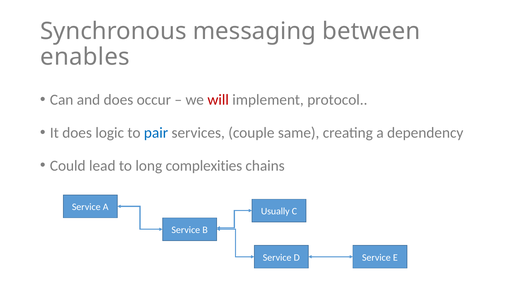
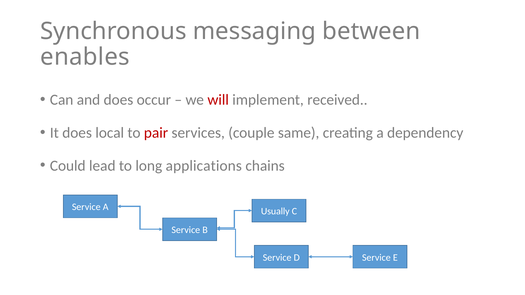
protocol: protocol -> received (337, 100)
logic: logic -> local (110, 133)
pair colour: blue -> red (156, 133)
complexities: complexities -> applications (204, 166)
